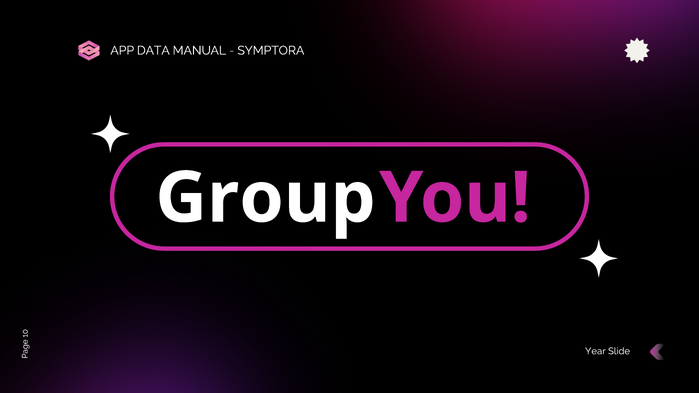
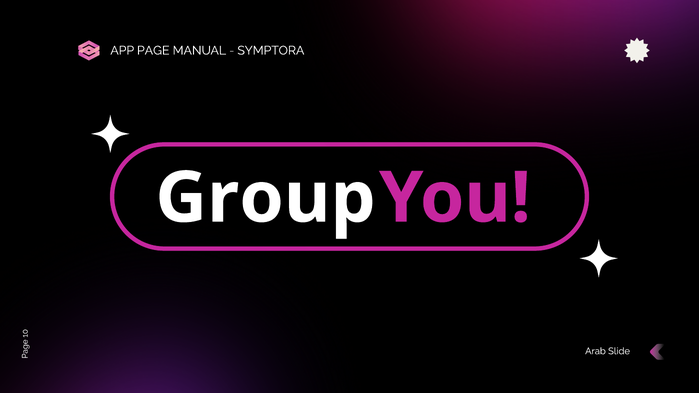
DATA: DATA -> PAGE (153, 51)
Year: Year -> Arab (595, 351)
